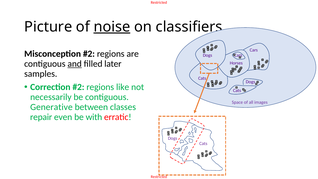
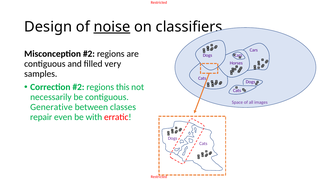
Picture: Picture -> Design (48, 27)
and underline: present -> none (75, 64)
later: later -> very (113, 64)
like: like -> this (123, 87)
